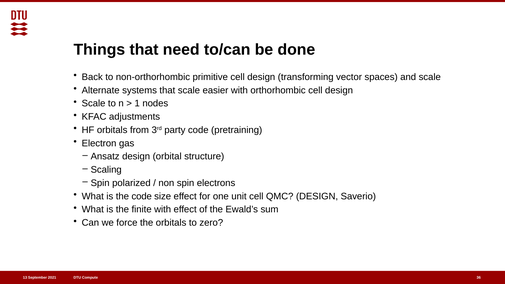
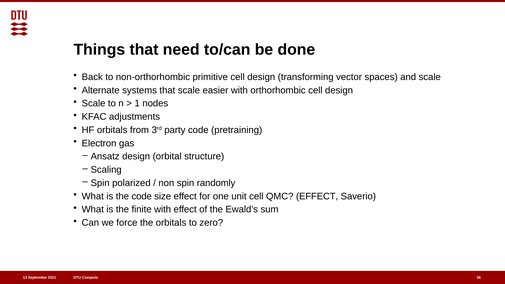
electrons: electrons -> randomly (216, 183)
QMC DESIGN: DESIGN -> EFFECT (317, 196)
